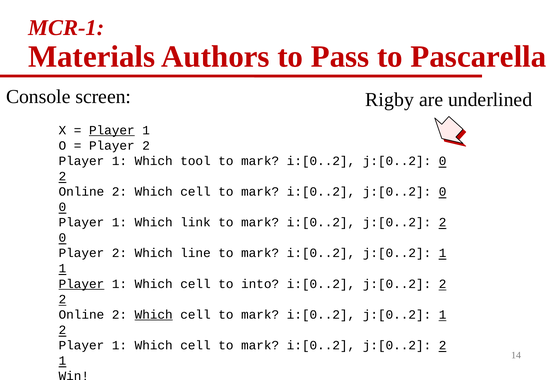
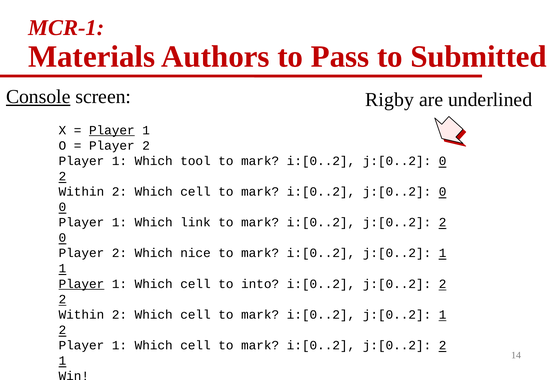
Pascarella: Pascarella -> Submitted (479, 57)
Console underline: none -> present (38, 97)
Online: Online -> Within (81, 192)
line: line -> nice (195, 253)
Online: Online -> Within (81, 315)
Which underline: present -> none (154, 315)
